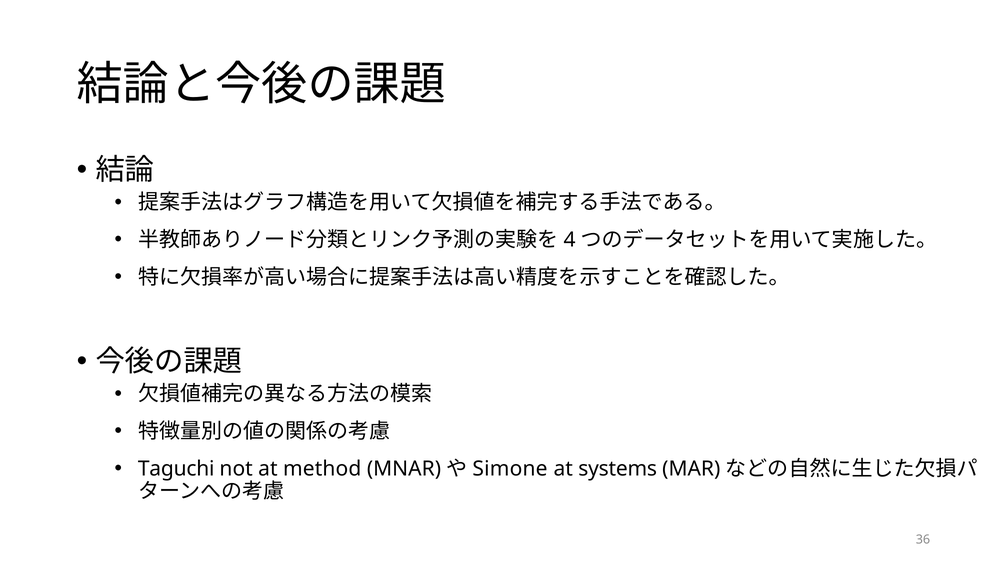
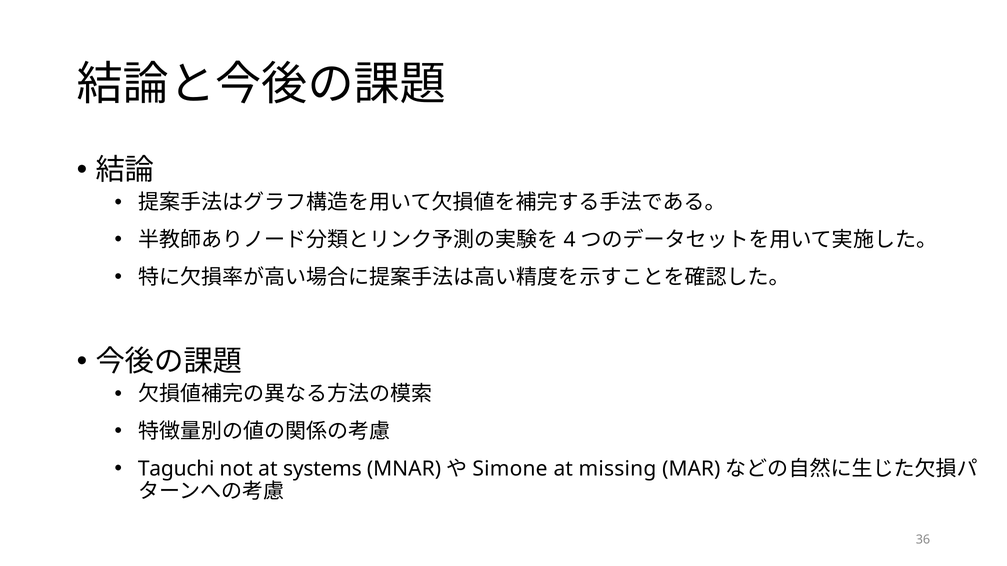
method: method -> systems (322, 469)
systems: systems -> missing (617, 469)
